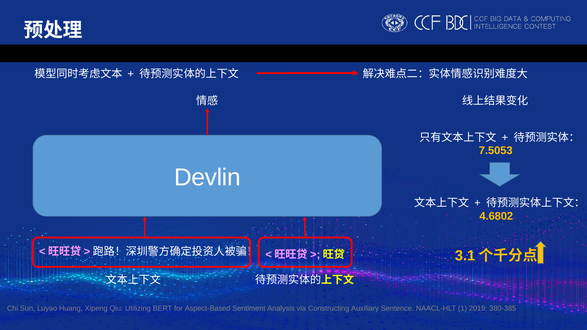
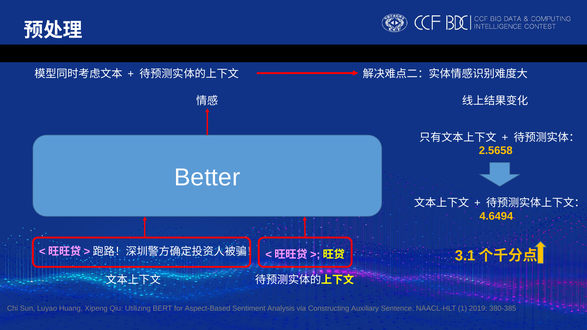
7.5053: 7.5053 -> 2.5658 (496, 151)
Devlin: Devlin -> Better (207, 178)
4.6802: 4.6802 -> 4.6494 (496, 216)
